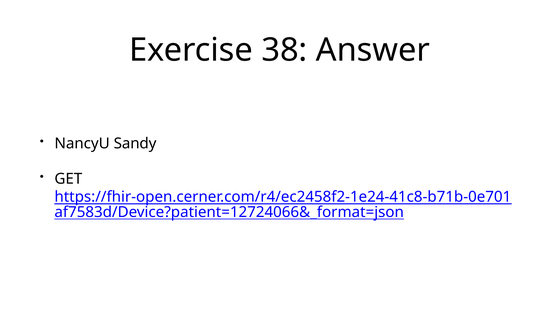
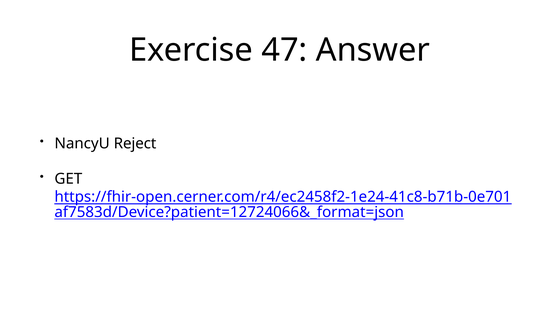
38: 38 -> 47 (284, 50)
Sandy: Sandy -> Reject (135, 144)
